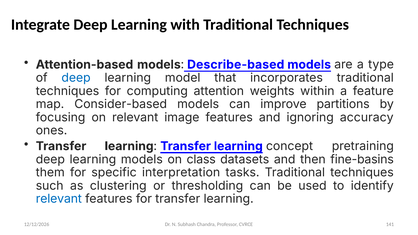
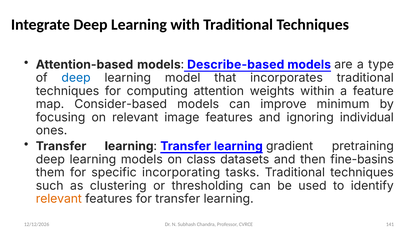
partitions: partitions -> minimum (343, 104)
accuracy: accuracy -> individual (367, 117)
concept: concept -> gradient (290, 146)
interpretation: interpretation -> incorporating (181, 173)
relevant colour: blue -> orange (59, 199)
